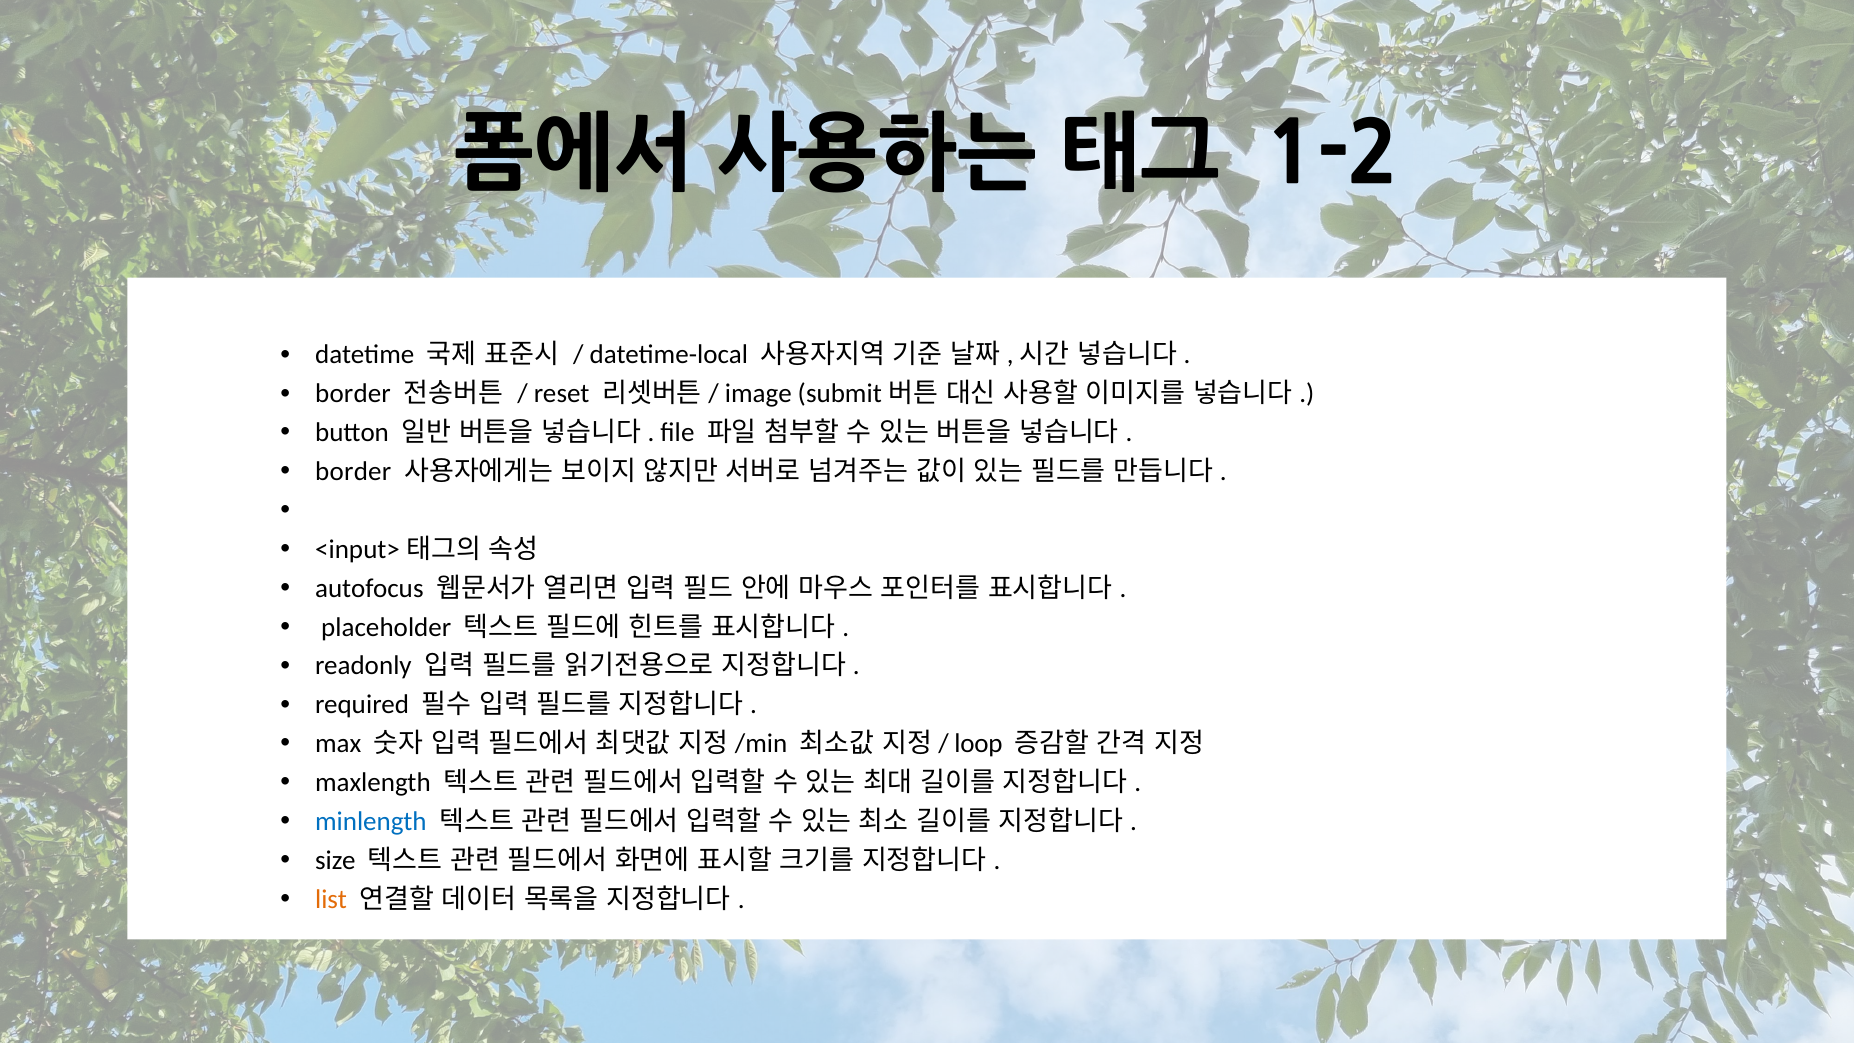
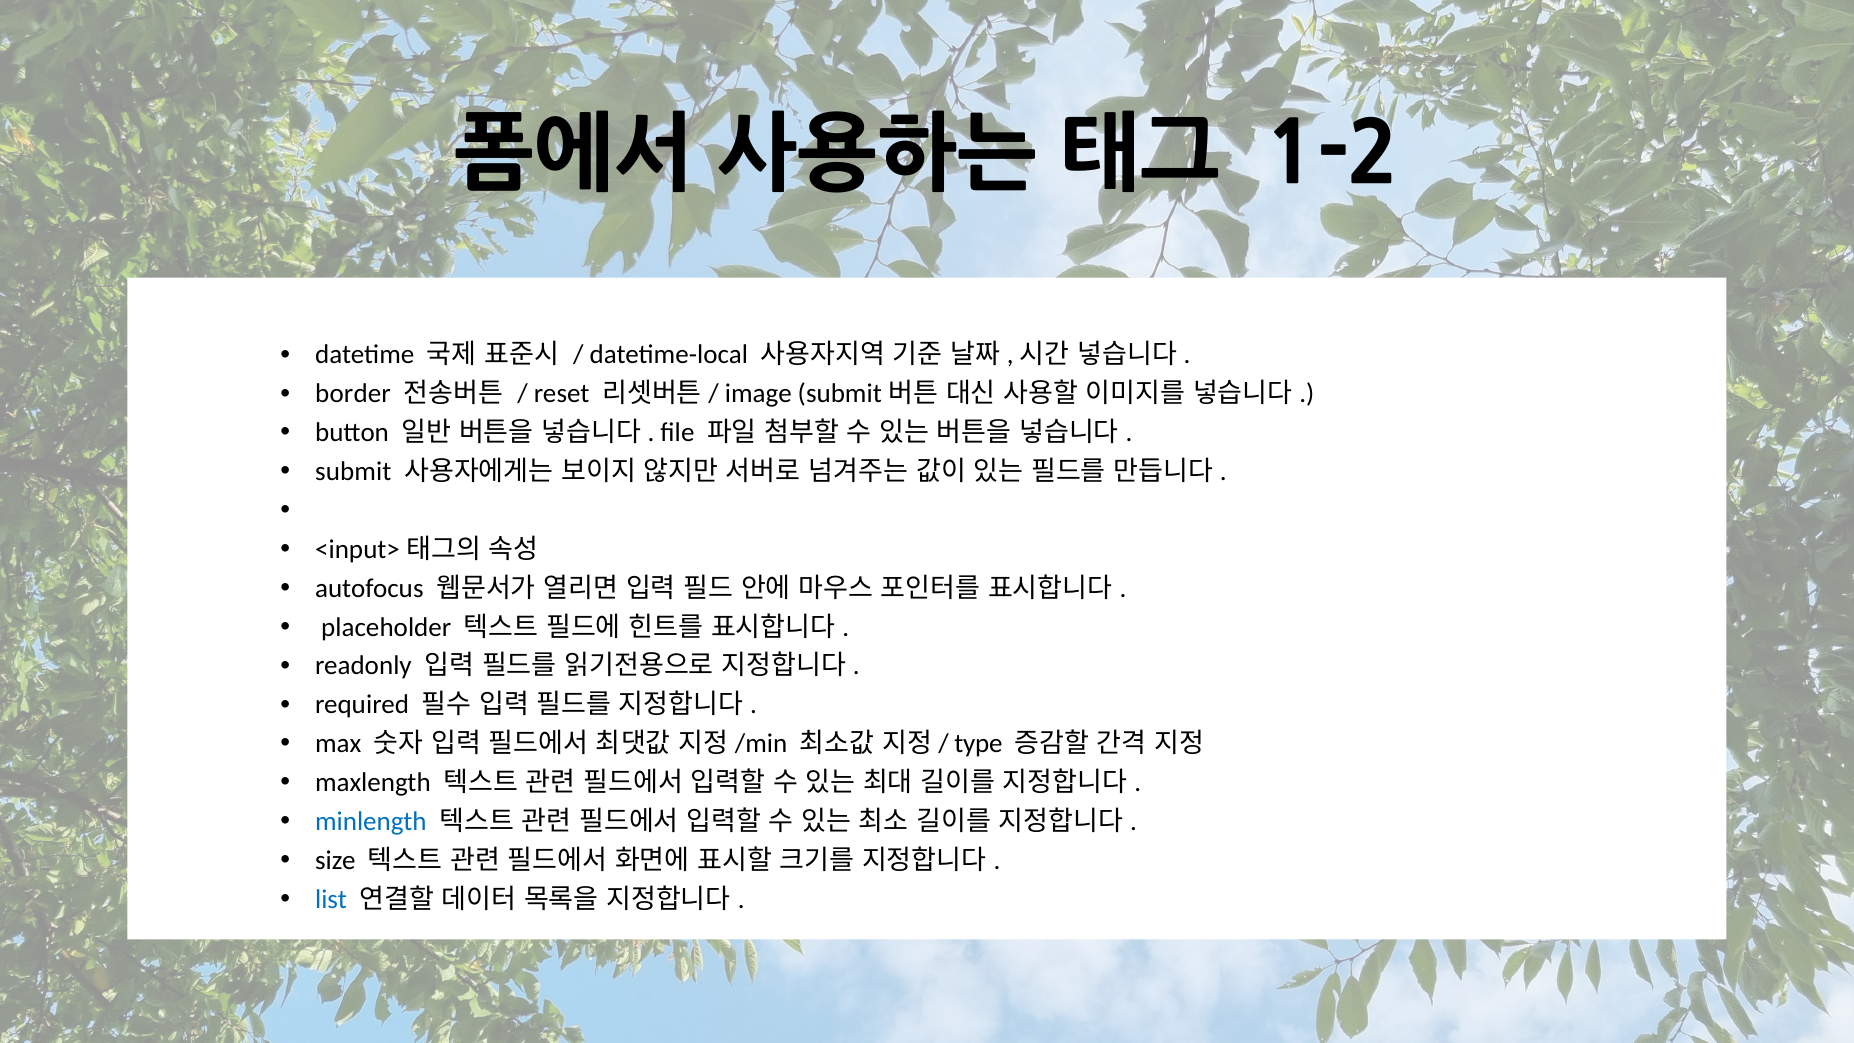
border: border -> submit (353, 472)
loop: loop -> type (978, 744)
list colour: orange -> blue (331, 899)
